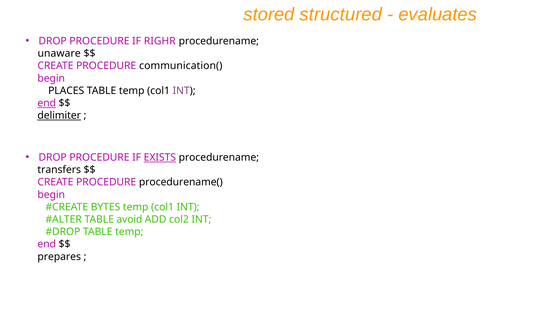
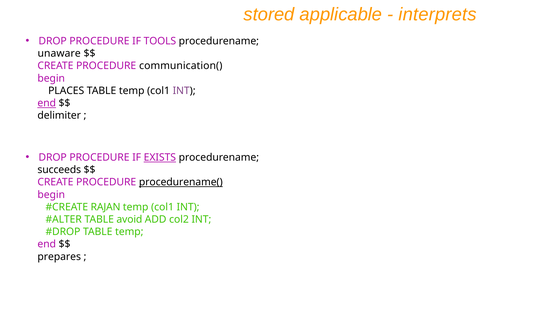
structured: structured -> applicable (341, 14)
evaluates: evaluates -> interprets (438, 14)
RIGHR: RIGHR -> TOOLS (160, 41)
delimiter underline: present -> none (59, 115)
transfers: transfers -> succeeds (59, 169)
procedurename( underline: none -> present (181, 182)
BYTES: BYTES -> RAJAN (106, 207)
